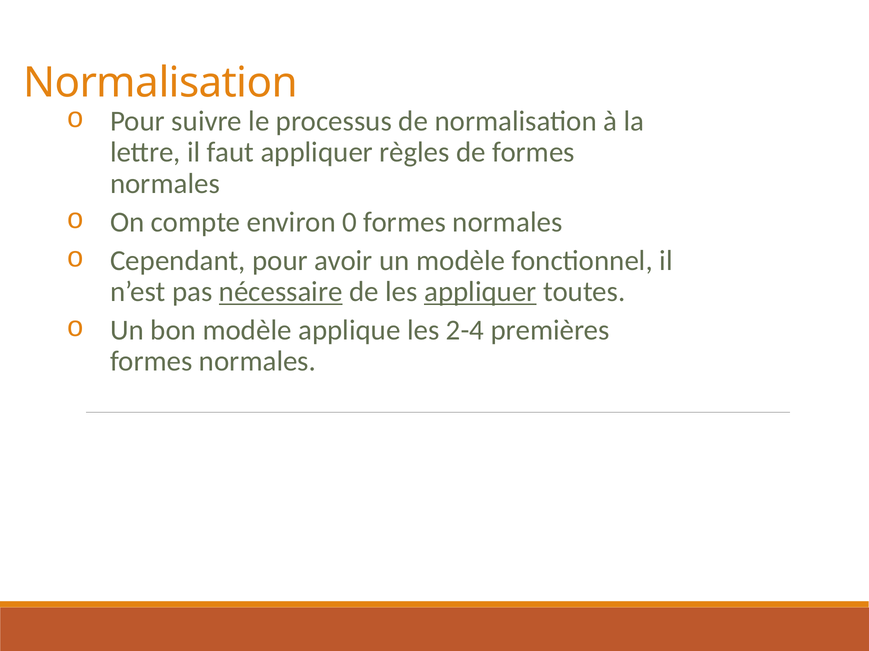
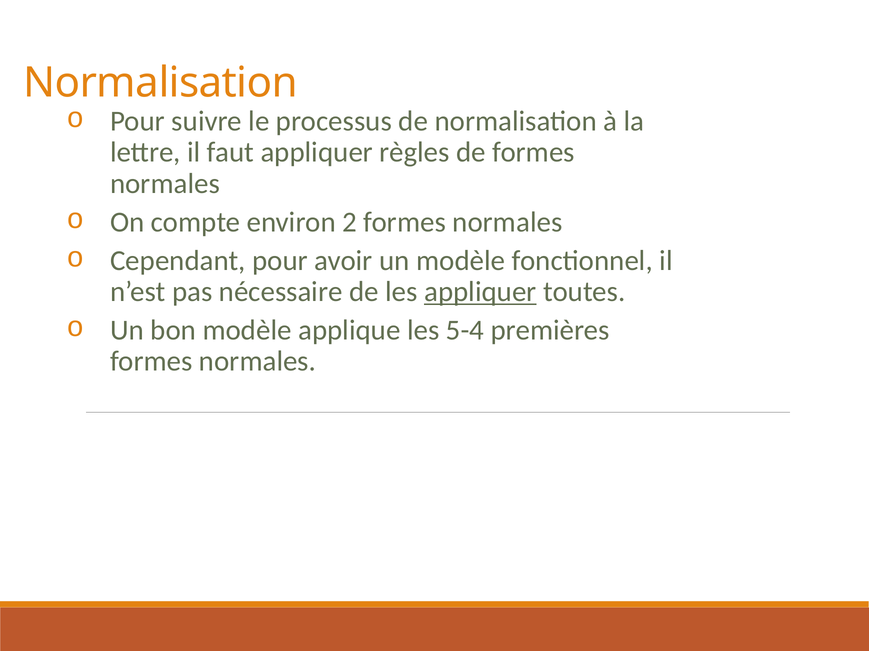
0: 0 -> 2 (350, 222)
nécessaire underline: present -> none (281, 292)
2-4: 2-4 -> 5-4 (465, 331)
